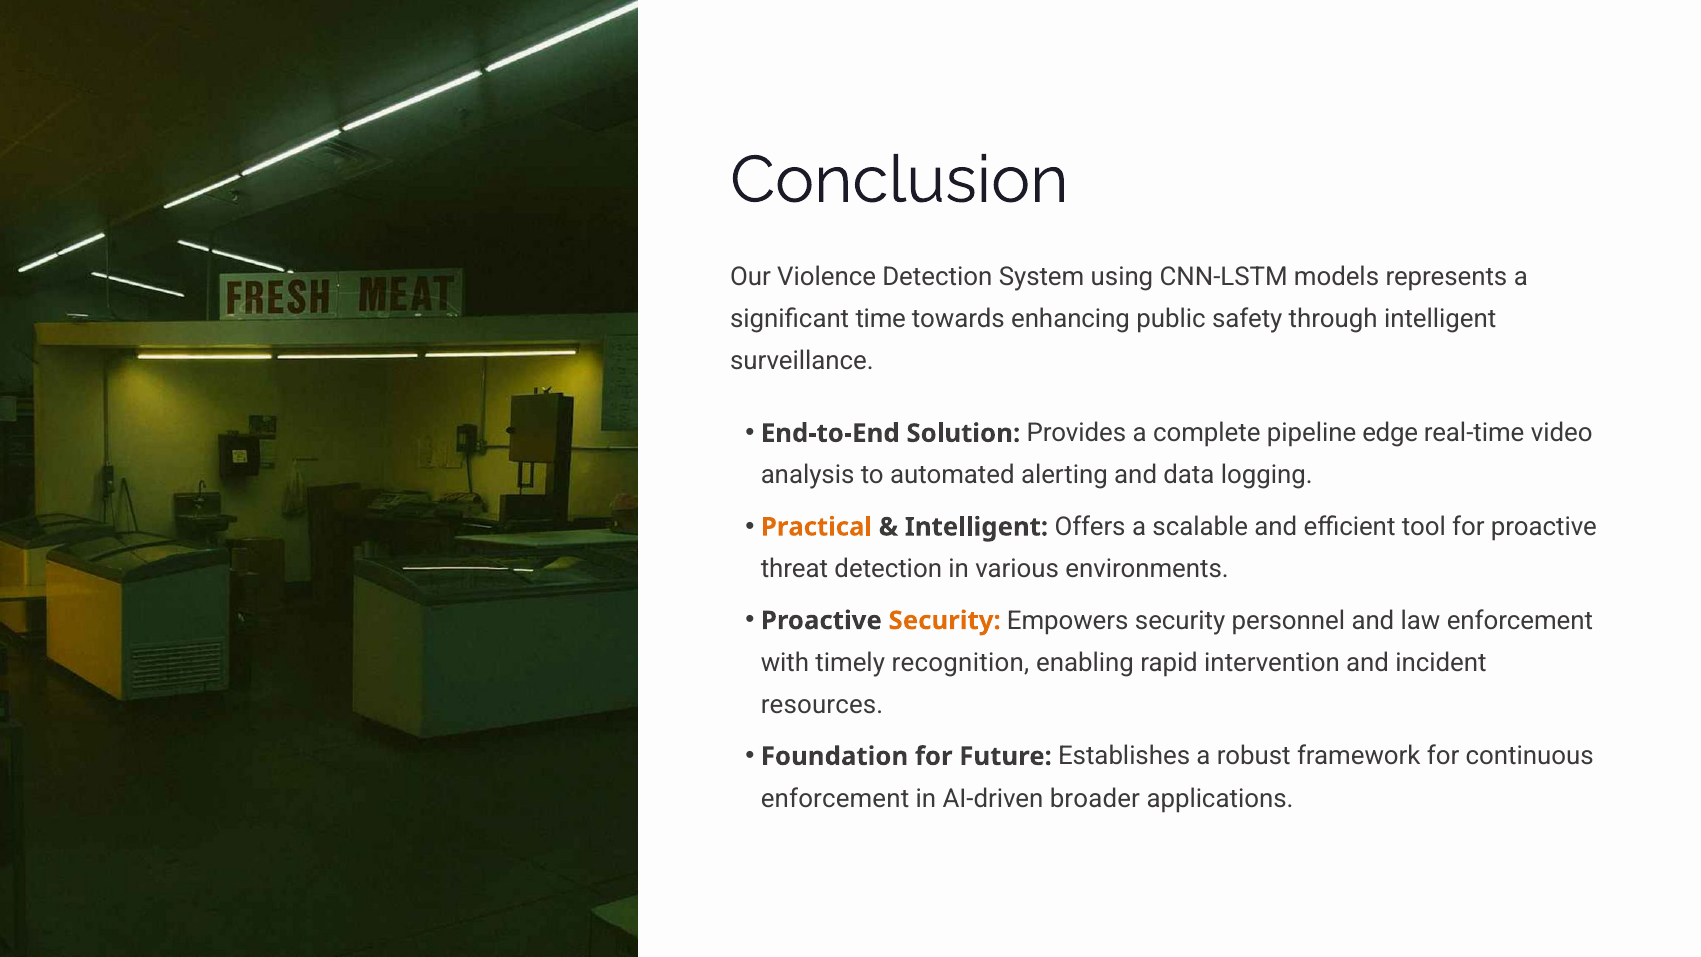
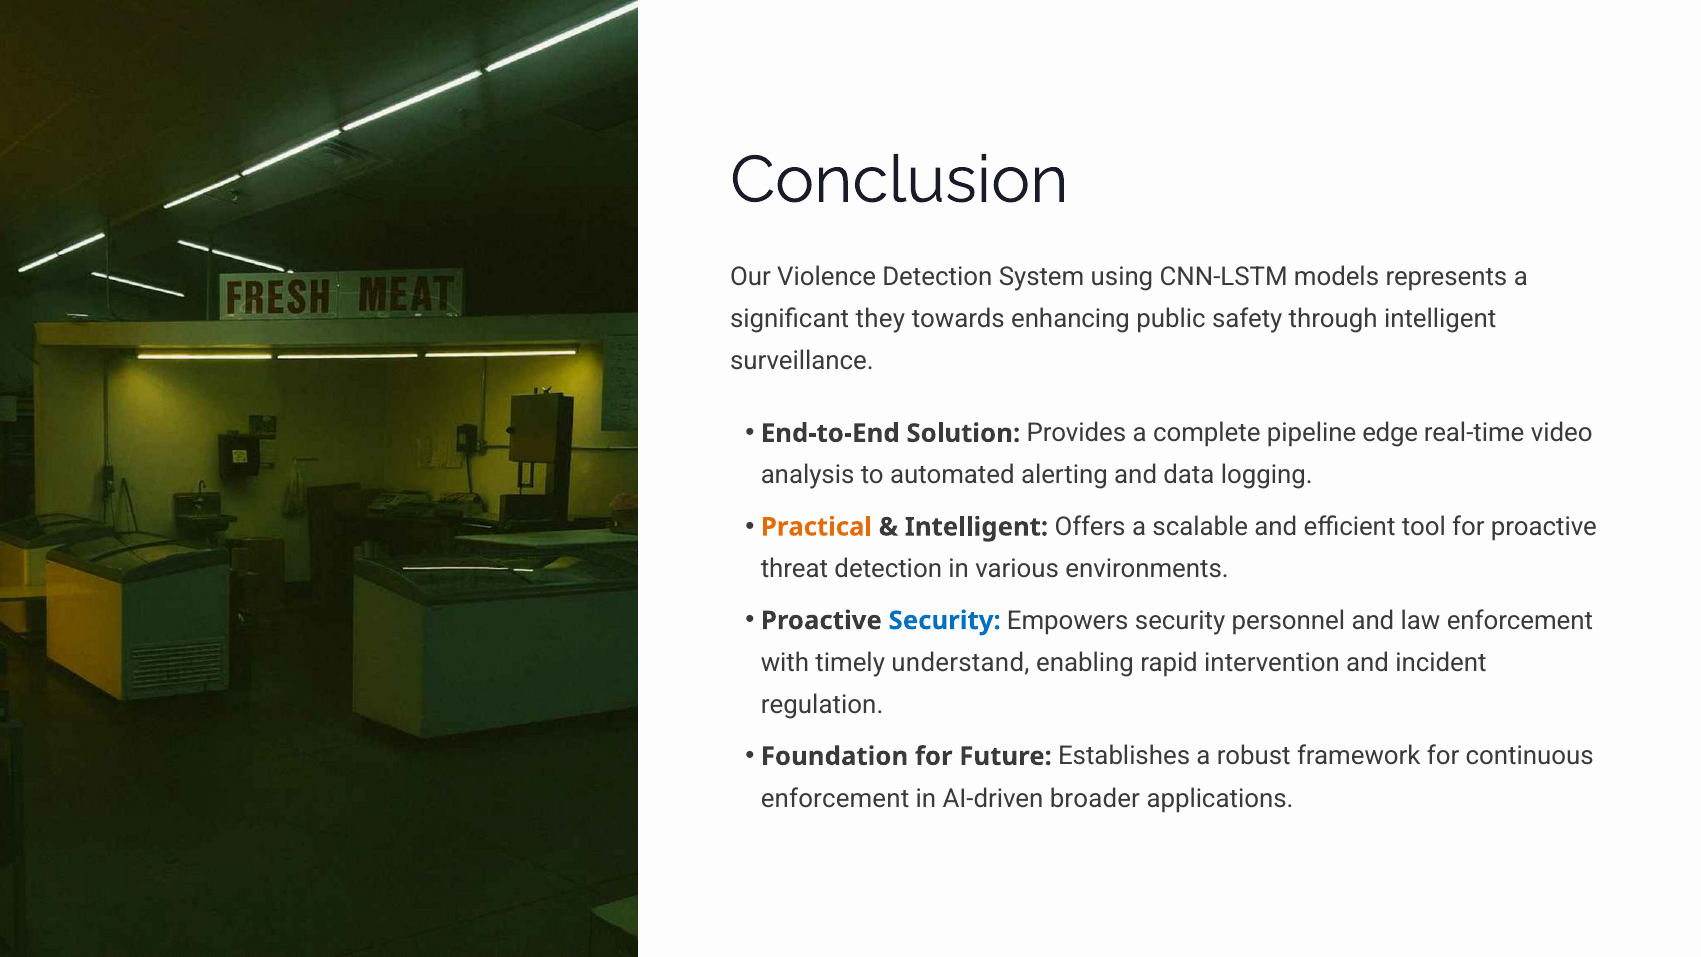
time: time -> they (880, 319)
Security colour: orange -> blue (945, 620)
recognition: recognition -> understand (960, 663)
resources: resources -> regulation (822, 705)
